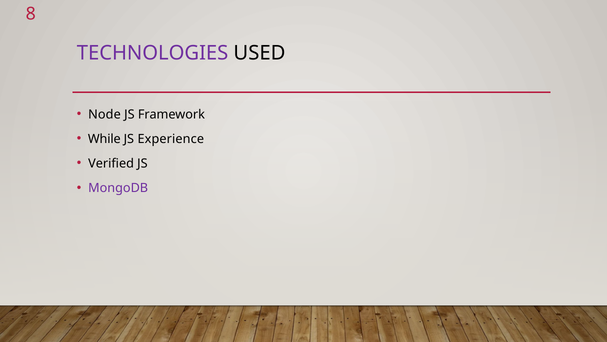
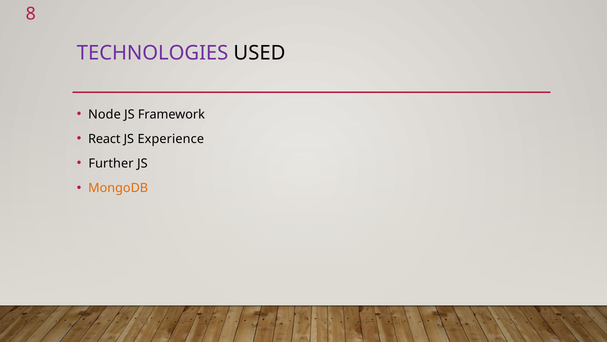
While: While -> React (104, 139)
Verified: Verified -> Further (111, 163)
MongoDB colour: purple -> orange (118, 188)
